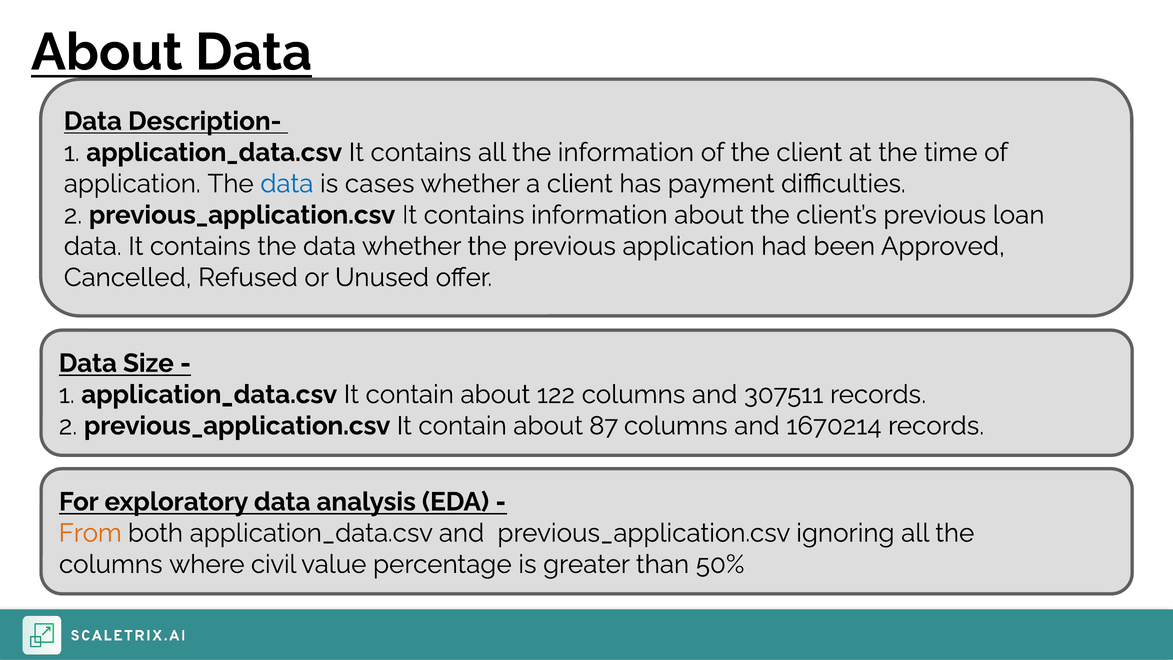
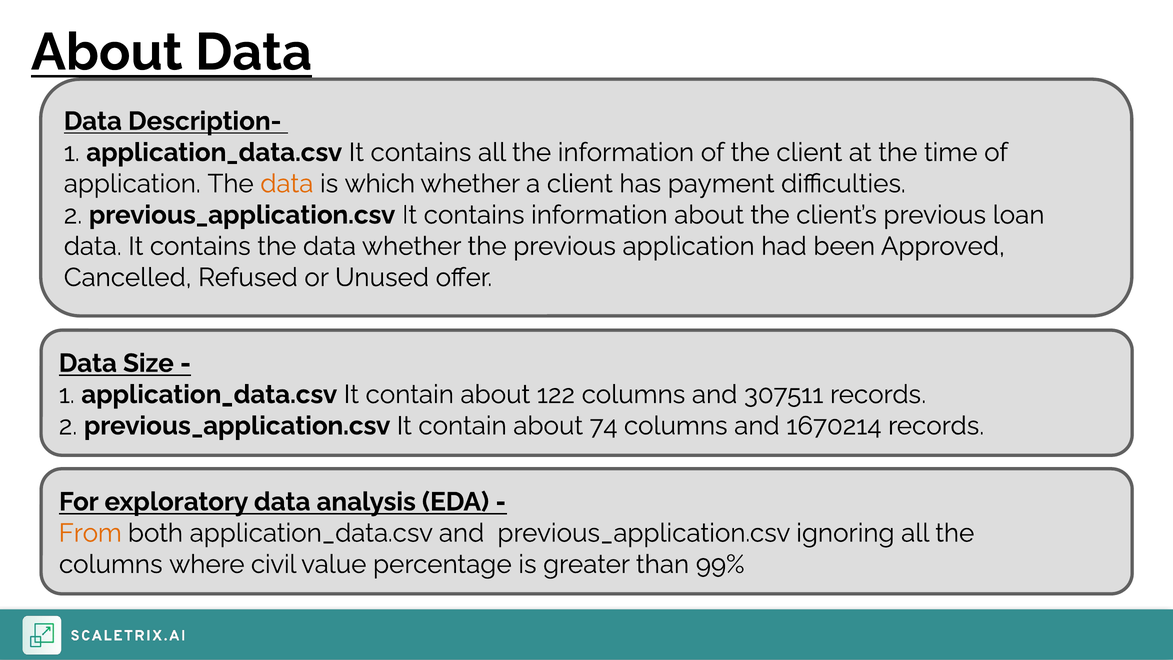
data colour: blue -> orange (287, 184)
cases: cases -> which (380, 184)
87: 87 -> 74 (604, 426)
50%: 50% -> 99% (720, 564)
